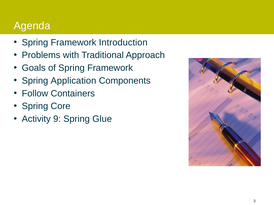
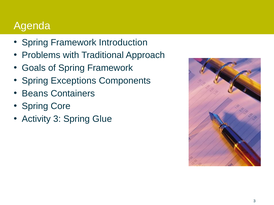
Application: Application -> Exceptions (73, 81)
Follow: Follow -> Beans (35, 94)
Activity 9: 9 -> 3 (57, 119)
